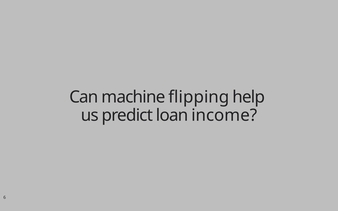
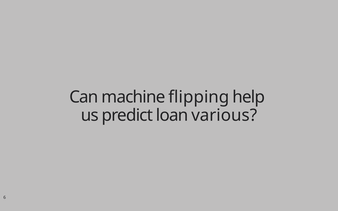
income: income -> various (224, 115)
